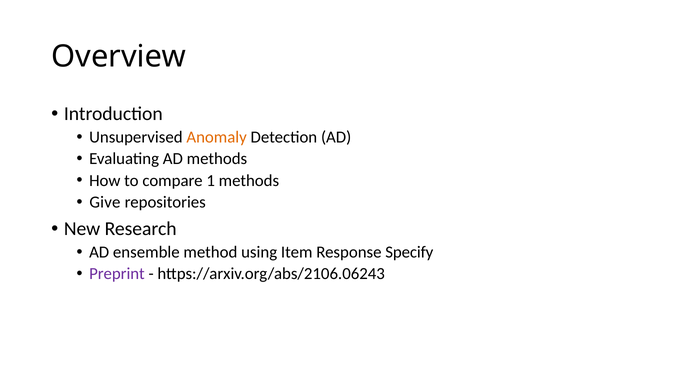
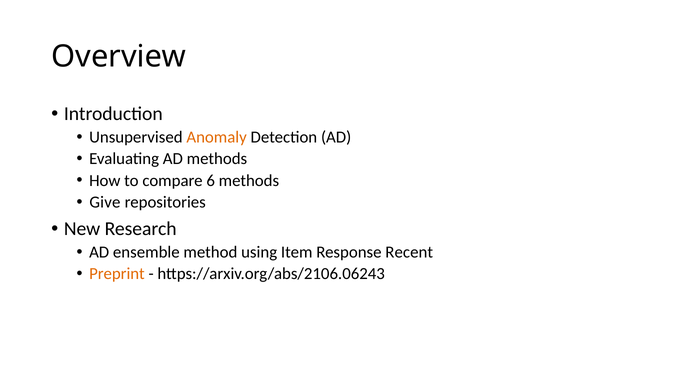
1: 1 -> 6 (211, 180)
Specify: Specify -> Recent (409, 252)
Preprint colour: purple -> orange (117, 274)
